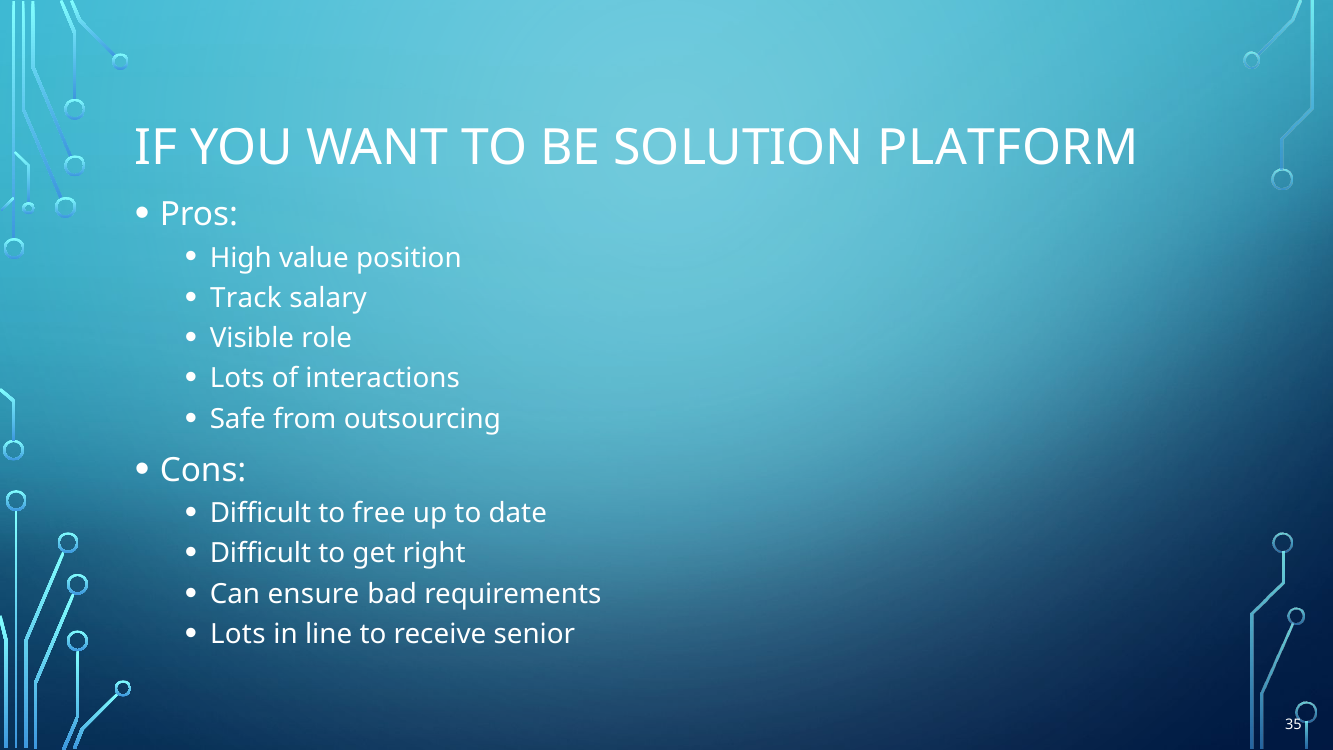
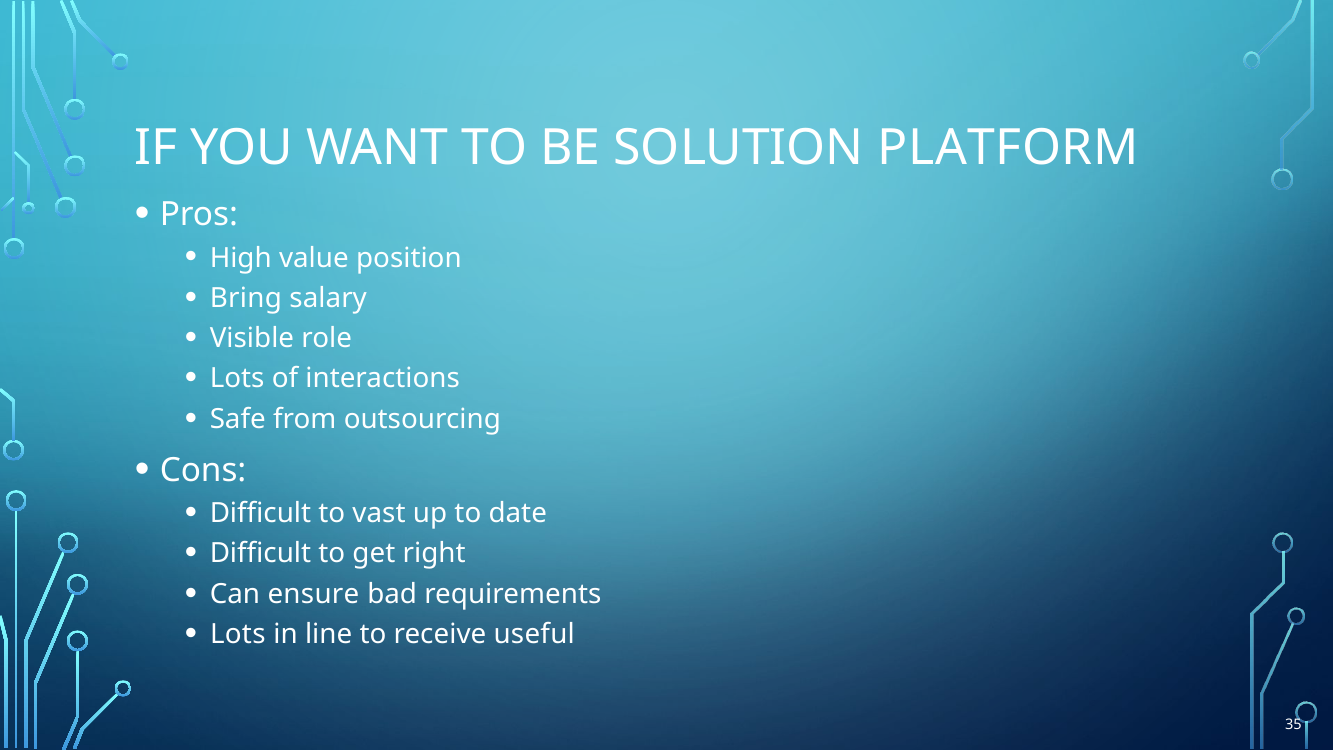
Track: Track -> Bring (246, 298)
free: free -> vast (379, 513)
senior: senior -> useful (534, 634)
